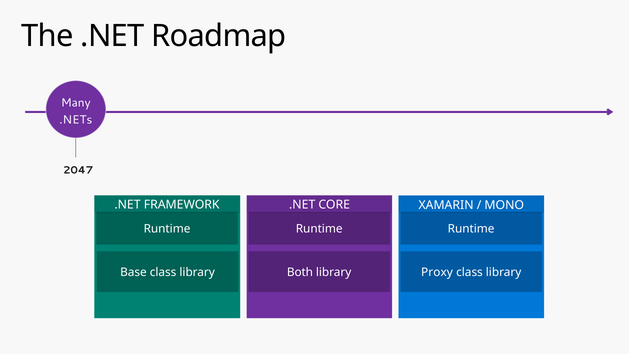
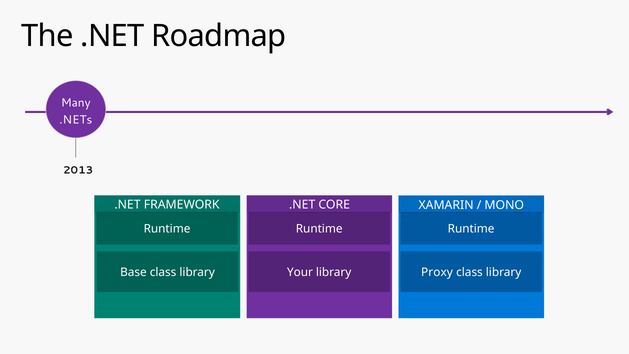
2047: 2047 -> 2013 (78, 170)
Both: Both -> Your (300, 272)
